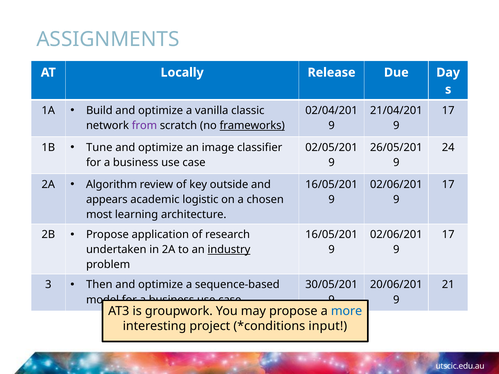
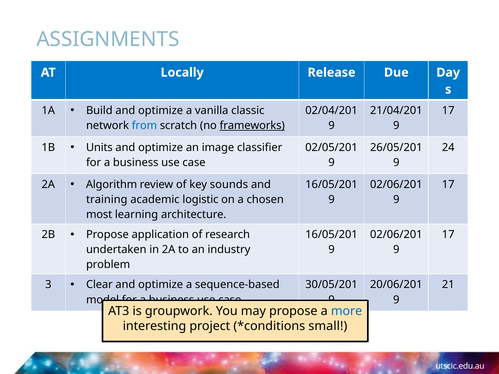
from colour: purple -> blue (144, 126)
Tune: Tune -> Units (99, 147)
outside: outside -> sounds (229, 185)
appears: appears -> training (107, 200)
industry underline: present -> none (229, 250)
Then: Then -> Clear (99, 285)
input: input -> small (328, 326)
